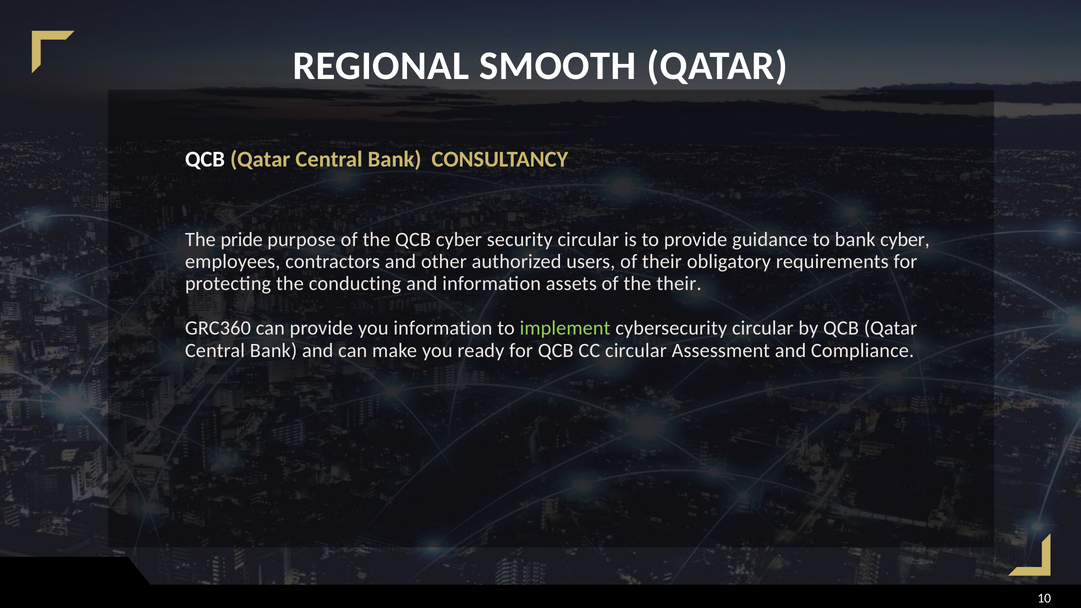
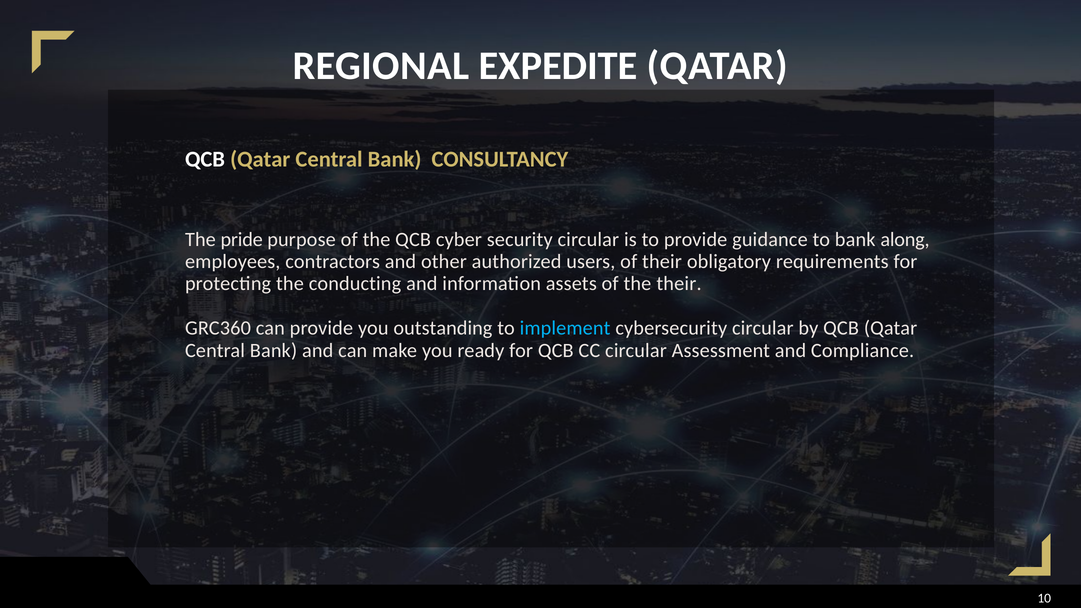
SMOOTH: SMOOTH -> EXPEDITE (558, 66)
bank cyber: cyber -> along (905, 239)
you information: information -> outstanding (443, 328)
implement colour: light green -> light blue (565, 328)
